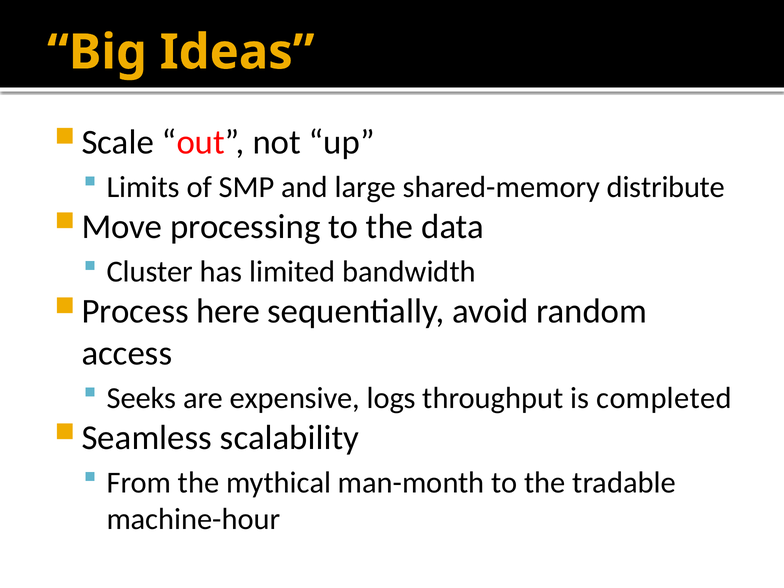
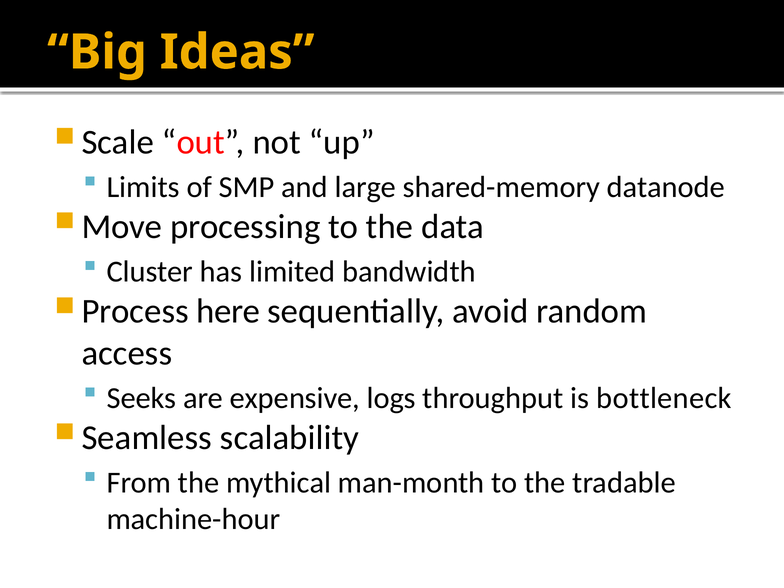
distribute: distribute -> datanode (666, 187)
completed: completed -> bottleneck (664, 398)
